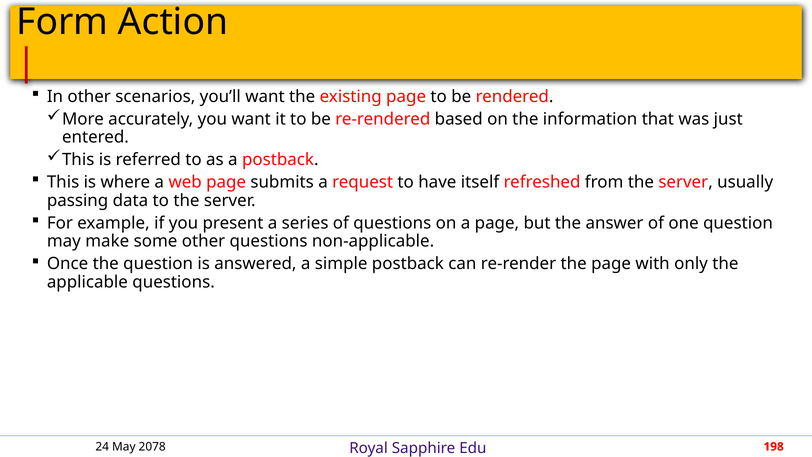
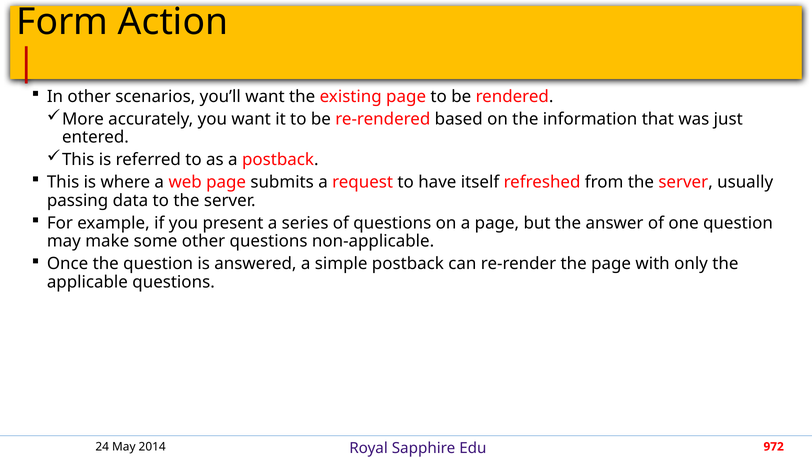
2078: 2078 -> 2014 (152, 446)
198: 198 -> 972 (774, 446)
